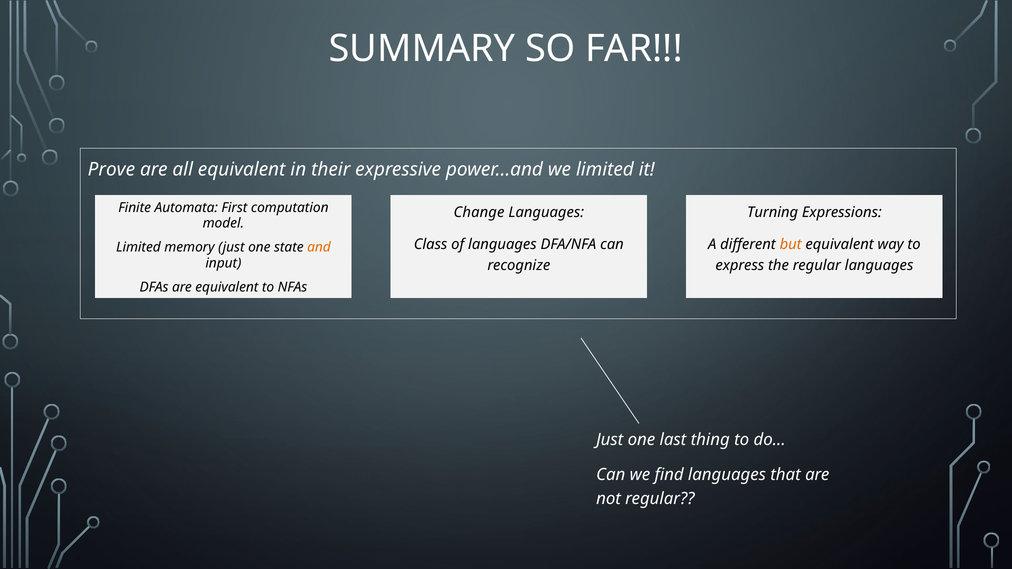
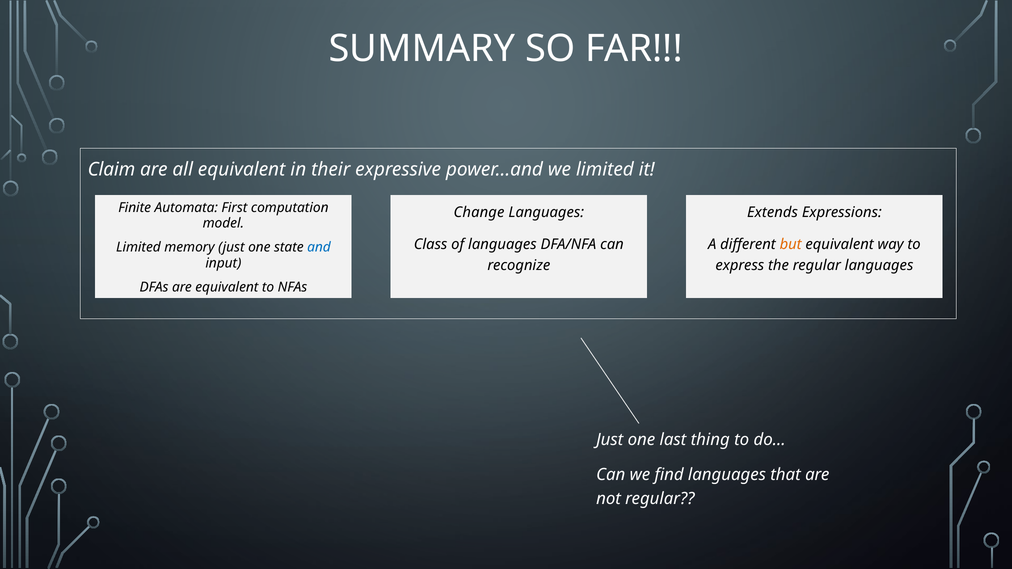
Prove: Prove -> Claim (111, 169)
Turning: Turning -> Extends (773, 213)
and colour: orange -> blue (319, 248)
